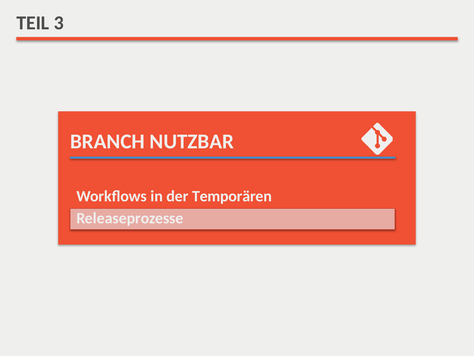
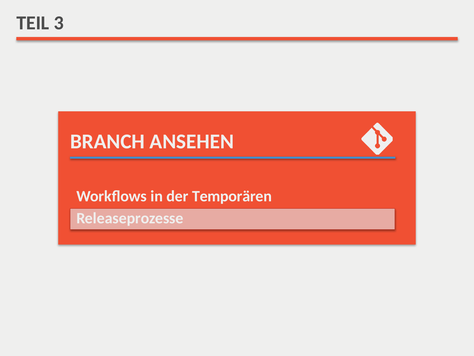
NUTZBAR: NUTZBAR -> ANSEHEN (192, 141)
